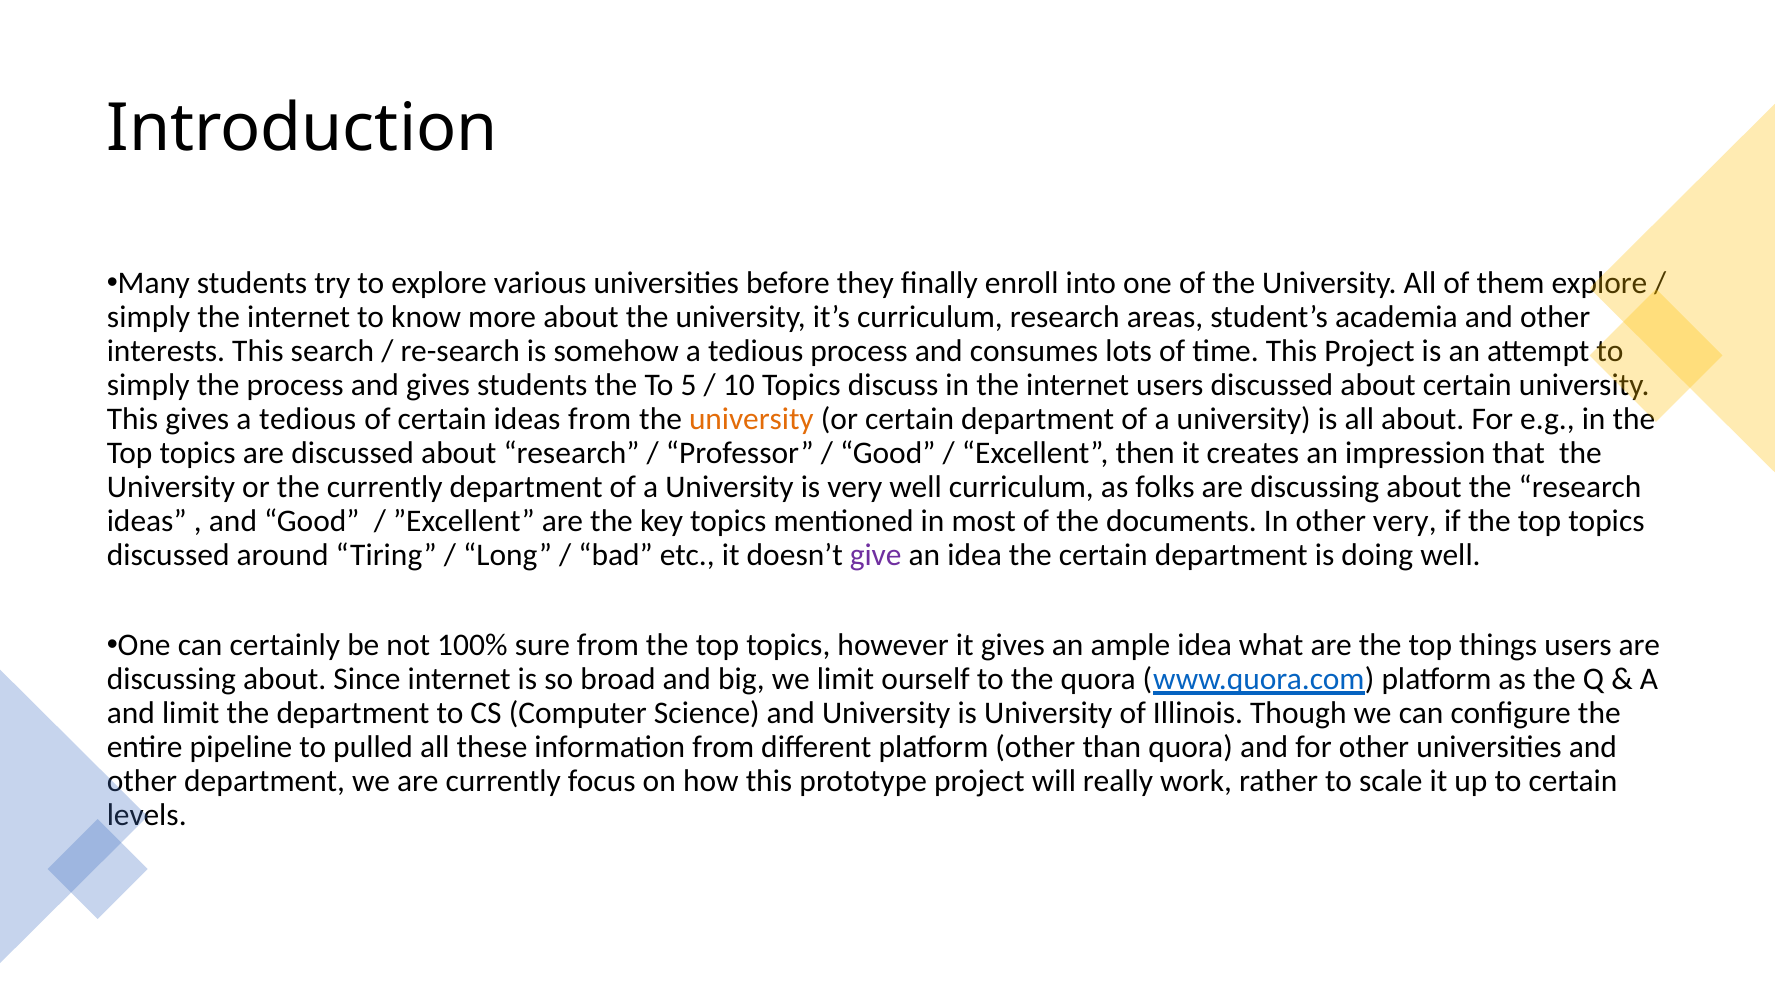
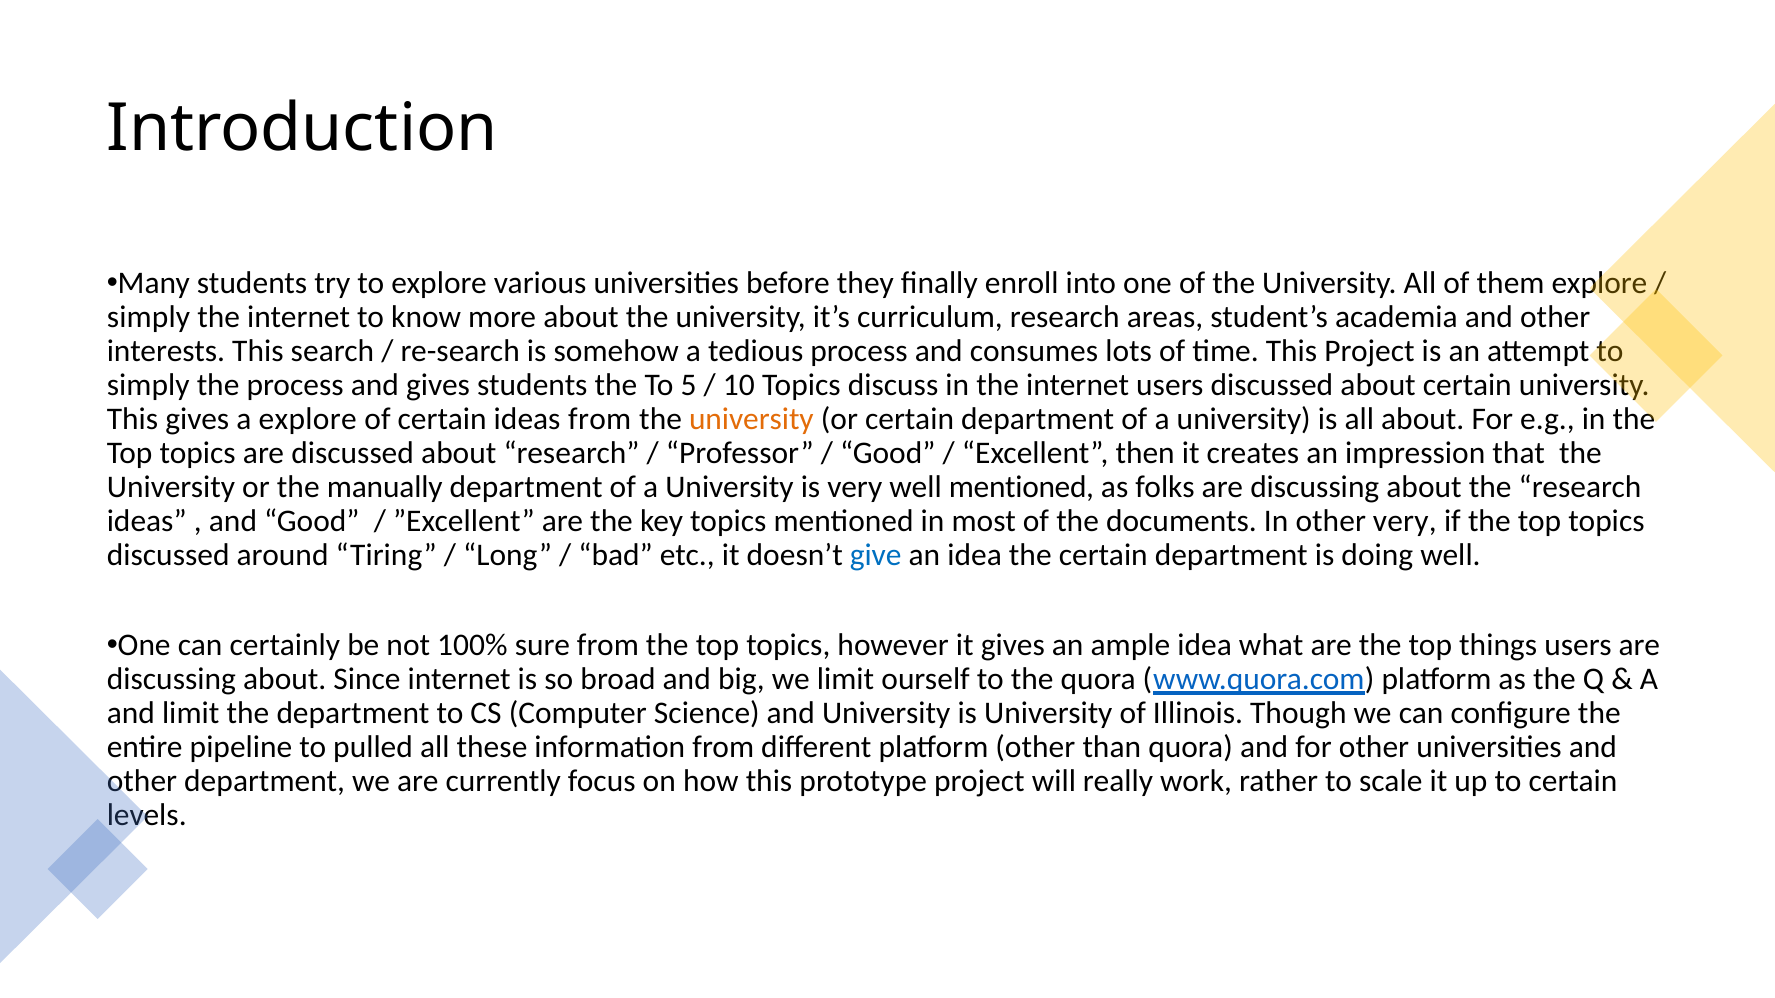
gives a tedious: tedious -> explore (308, 419)
the currently: currently -> manually (385, 487)
well curriculum: curriculum -> mentioned (1021, 487)
give colour: purple -> blue (876, 555)
